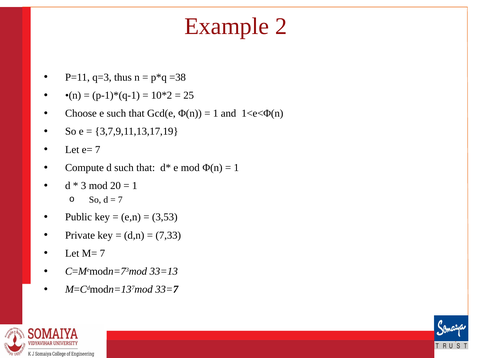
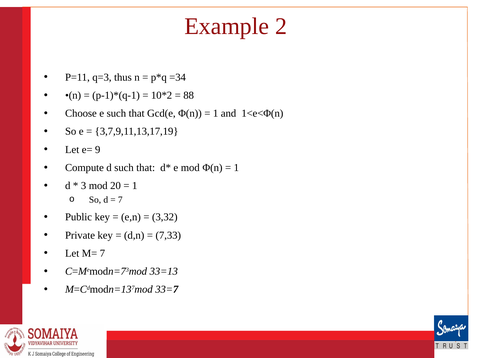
=38: =38 -> =34 (178, 77)
25: 25 -> 88 (189, 95)
e= 7: 7 -> 9 (98, 149)
3,53: 3,53 -> 3,32 (165, 217)
